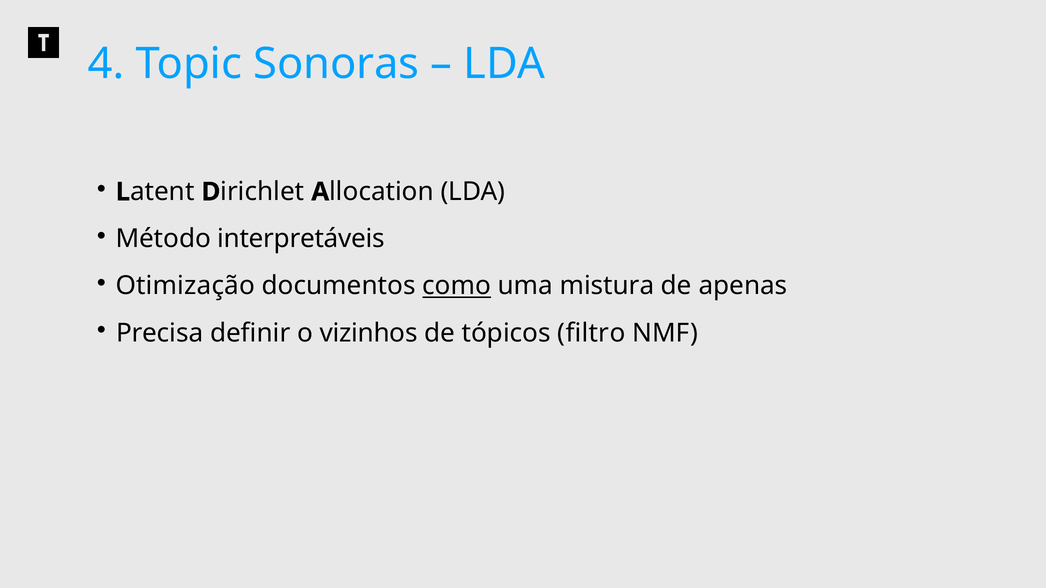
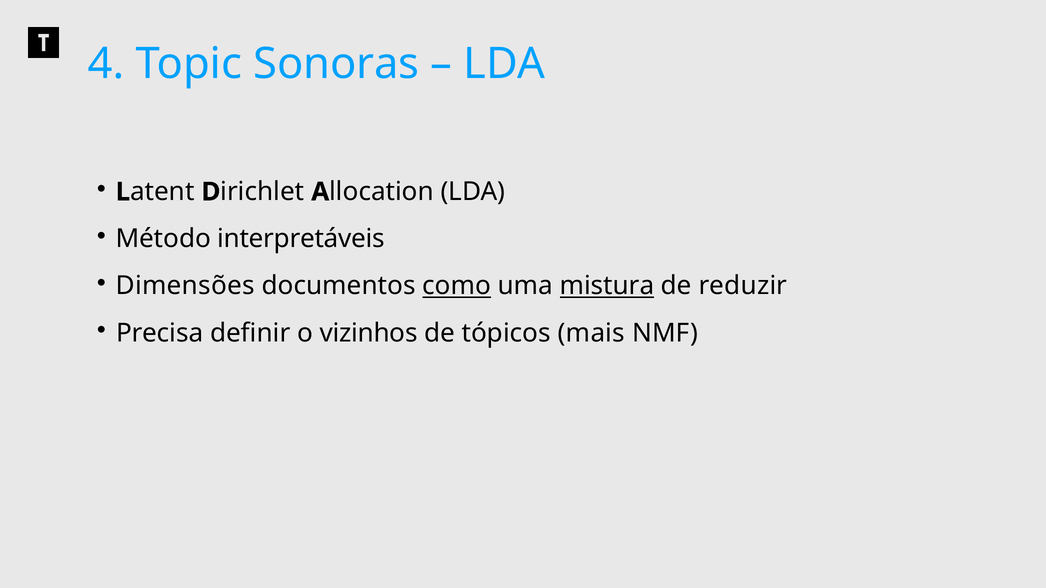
Otimização: Otimização -> Dimensões (185, 286)
mistura underline: none -> present (607, 286)
apenas: apenas -> reduzir (743, 286)
filtro: filtro -> mais (591, 333)
